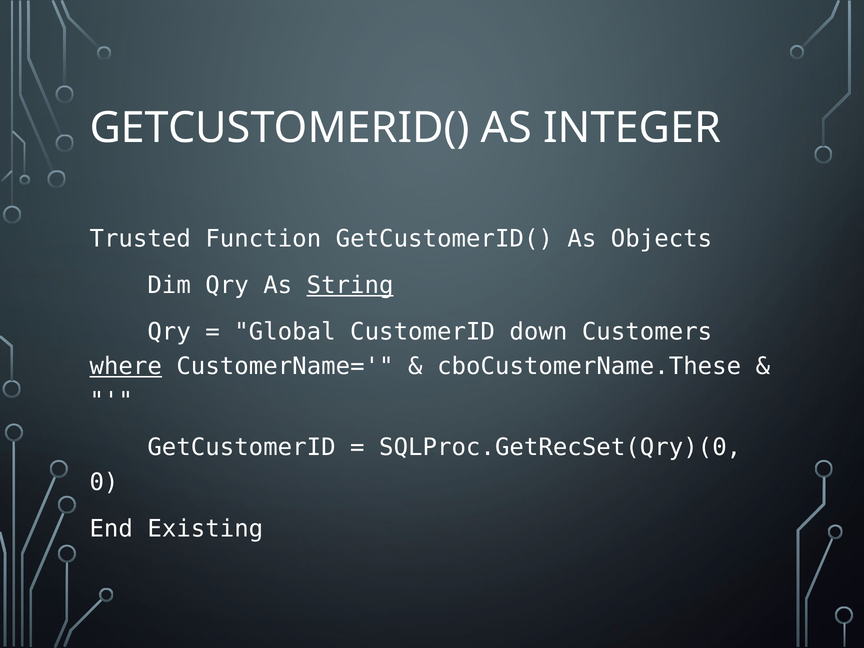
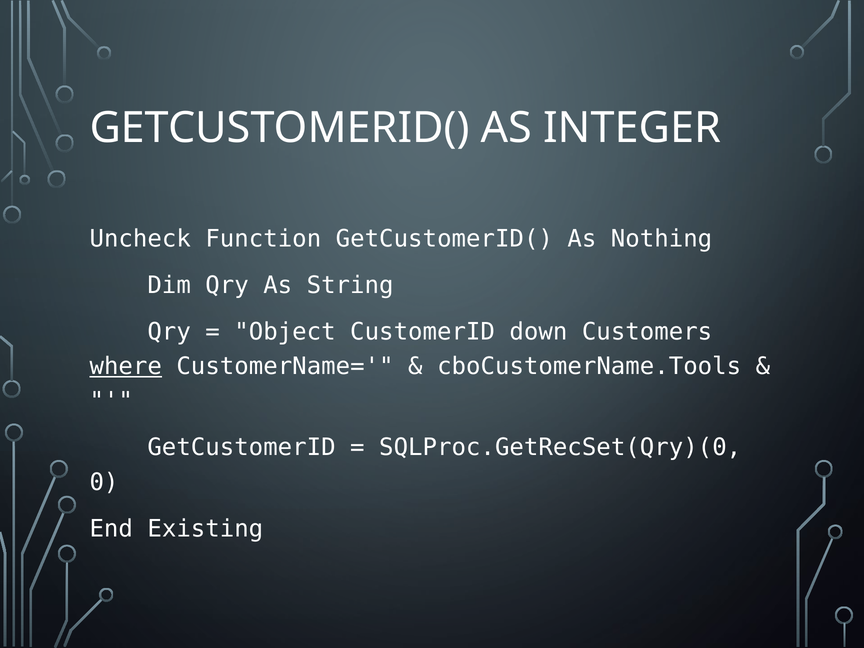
Trusted: Trusted -> Uncheck (140, 239)
Objects: Objects -> Nothing (662, 239)
String underline: present -> none (350, 285)
Global: Global -> Object (285, 332)
cboCustomerName.These: cboCustomerName.These -> cboCustomerName.Tools (589, 366)
